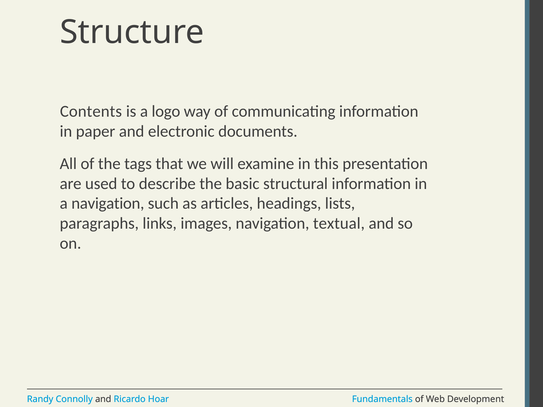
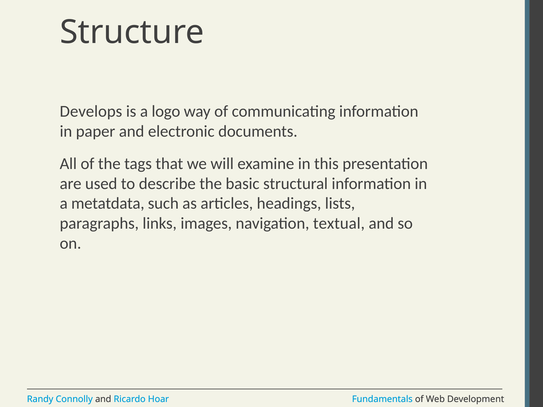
Contents: Contents -> Develops (91, 112)
a navigation: navigation -> metatdata (108, 204)
